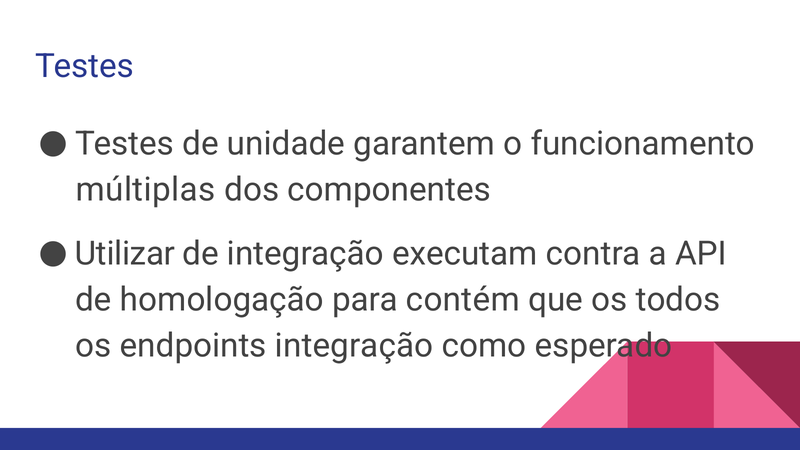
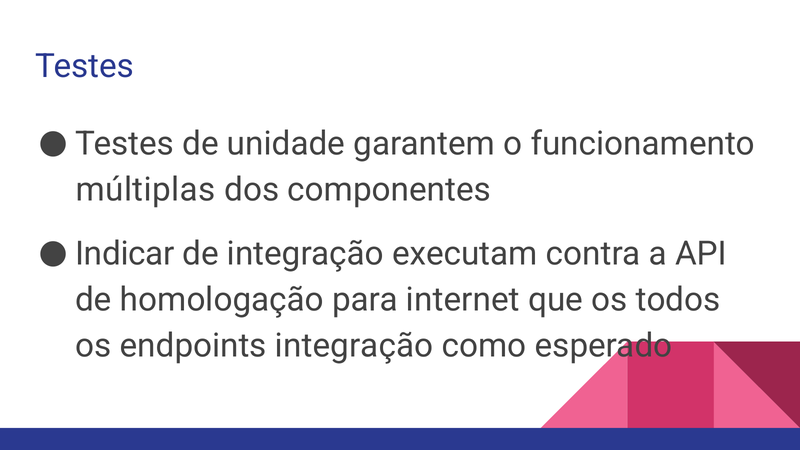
Utilizar: Utilizar -> Indicar (125, 254)
contém: contém -> internet (463, 300)
